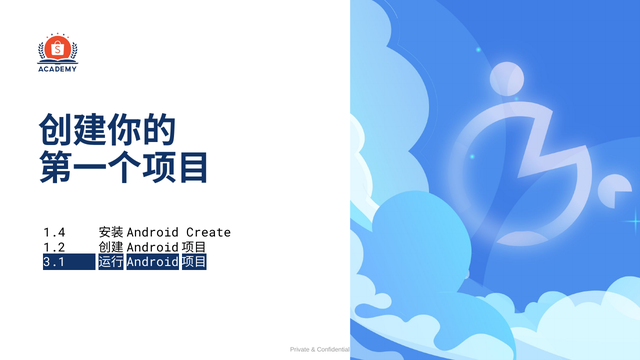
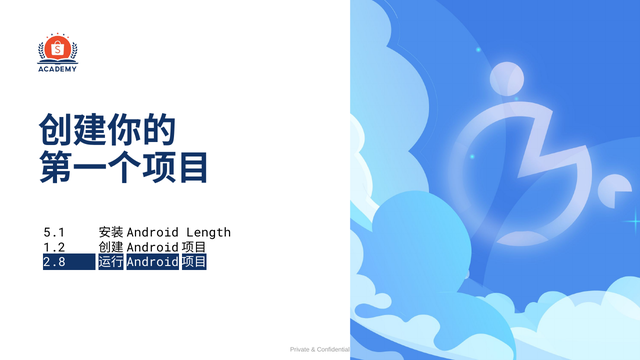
1.4: 1.4 -> 5.1 (54, 232)
Create: Create -> Length (209, 232)
3.1: 3.1 -> 2.8 (54, 262)
